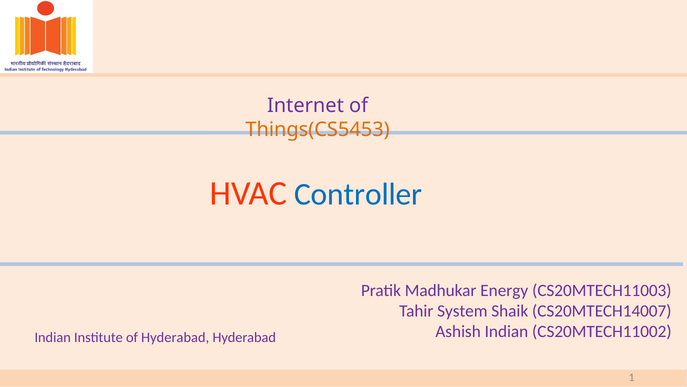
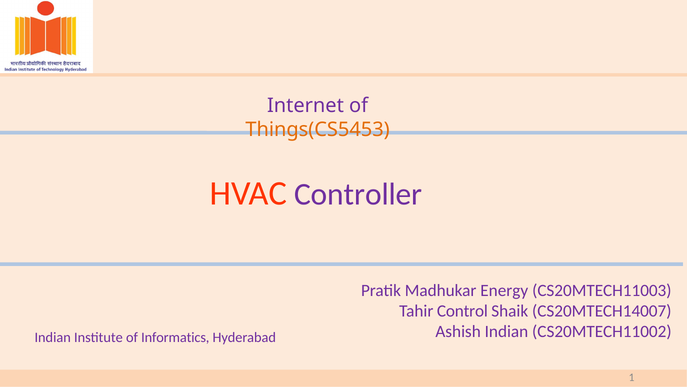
Controller colour: blue -> purple (358, 194)
System: System -> Control (462, 311)
of Hyderabad: Hyderabad -> Informatics (175, 337)
